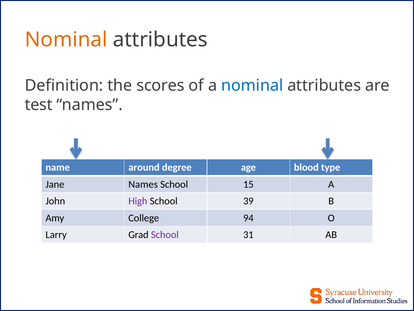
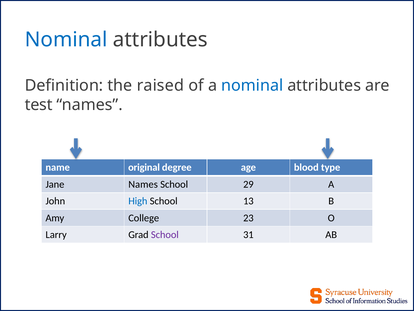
Nominal colour: orange -> blue (66, 40)
scores: scores -> raised (160, 85)
around: around -> original (144, 167)
15: 15 -> 29 (248, 184)
High colour: purple -> blue (138, 201)
39: 39 -> 13 (248, 201)
94: 94 -> 23 (248, 218)
